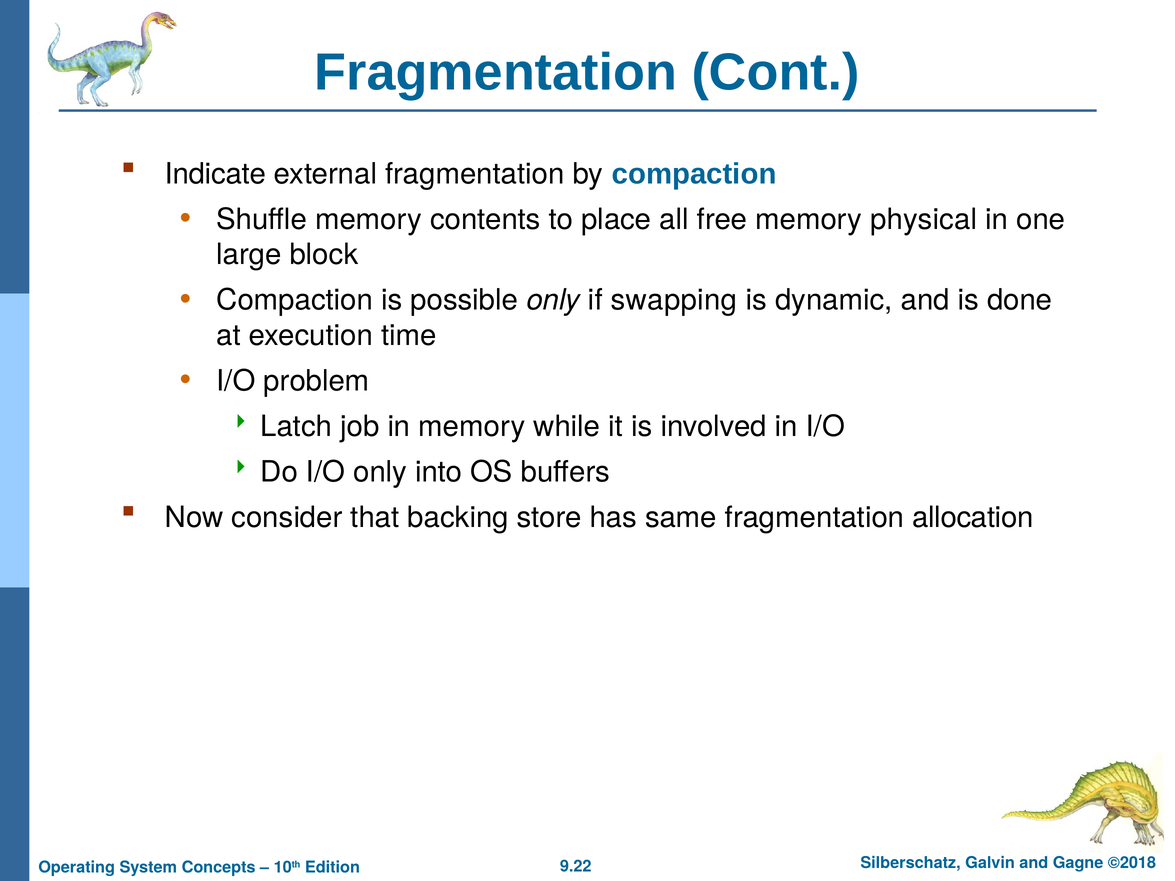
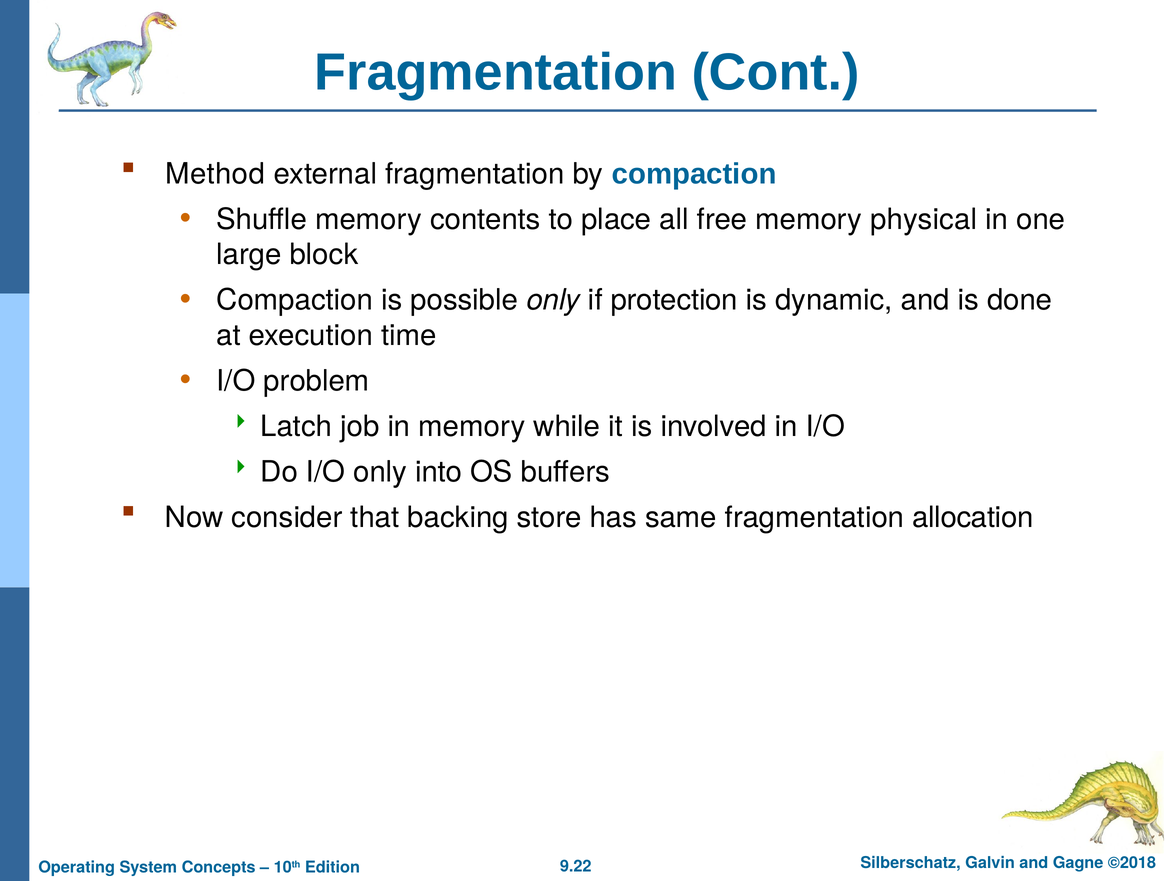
Indicate: Indicate -> Method (215, 174)
swapping: swapping -> protection (674, 300)
